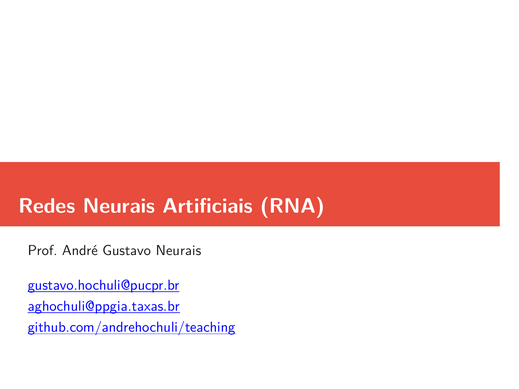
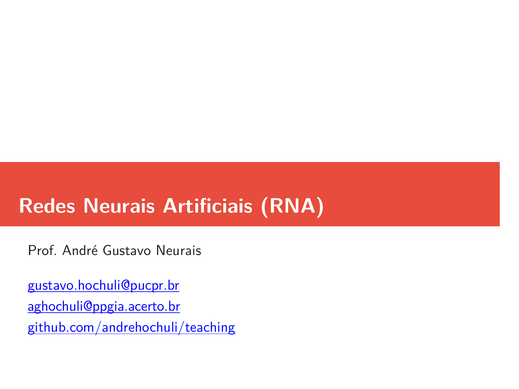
aghochuli@ppgia.taxas.br: aghochuli@ppgia.taxas.br -> aghochuli@ppgia.acerto.br (104, 306)
